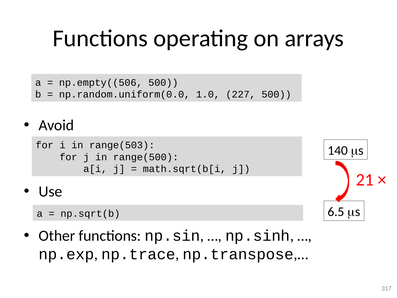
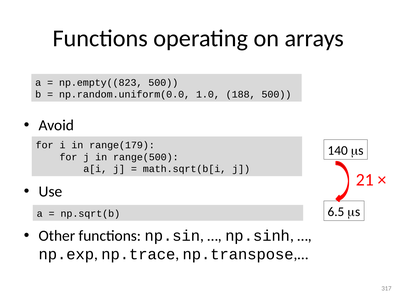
np.empty((506: np.empty((506 -> np.empty((823 (101, 82)
227: 227 -> 188 (241, 94)
range(503: range(503 -> range(179 (122, 145)
